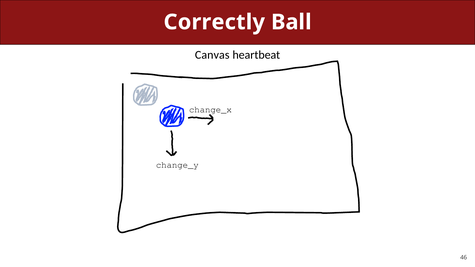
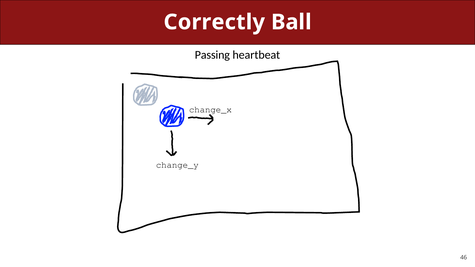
Canvas: Canvas -> Passing (212, 55)
